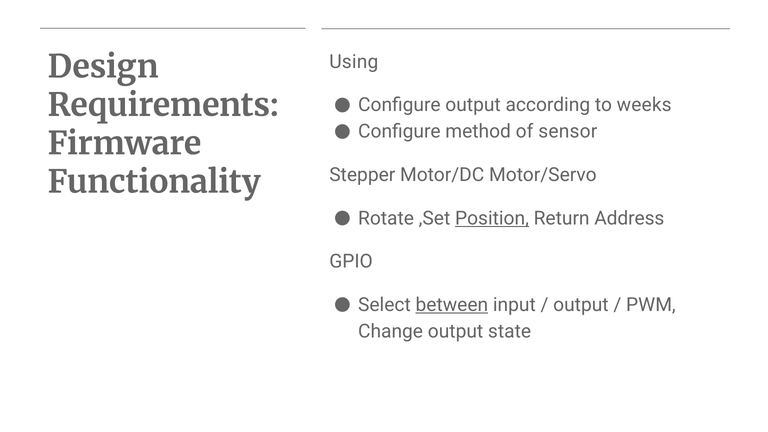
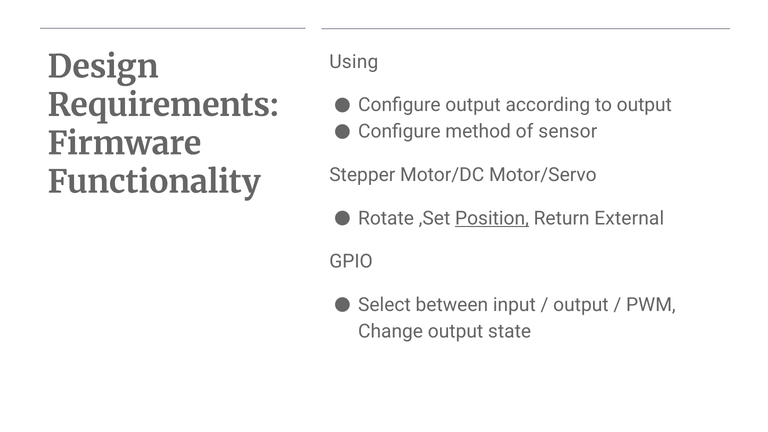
to weeks: weeks -> output (644, 105)
Address: Address -> External (629, 218)
between underline: present -> none (452, 305)
